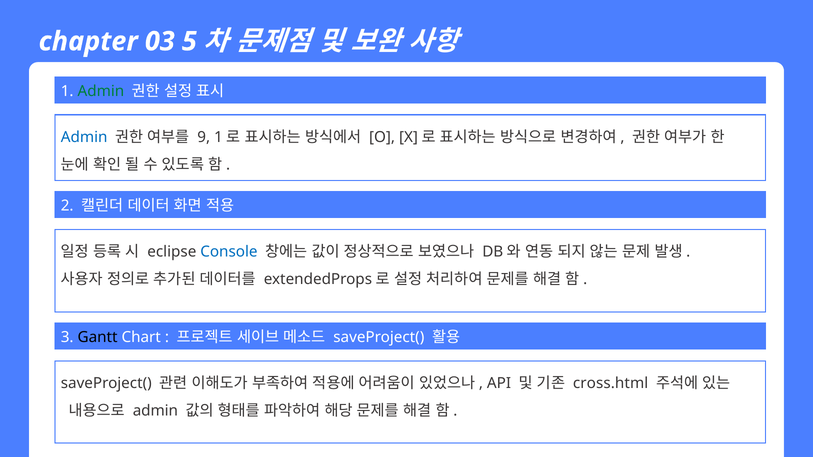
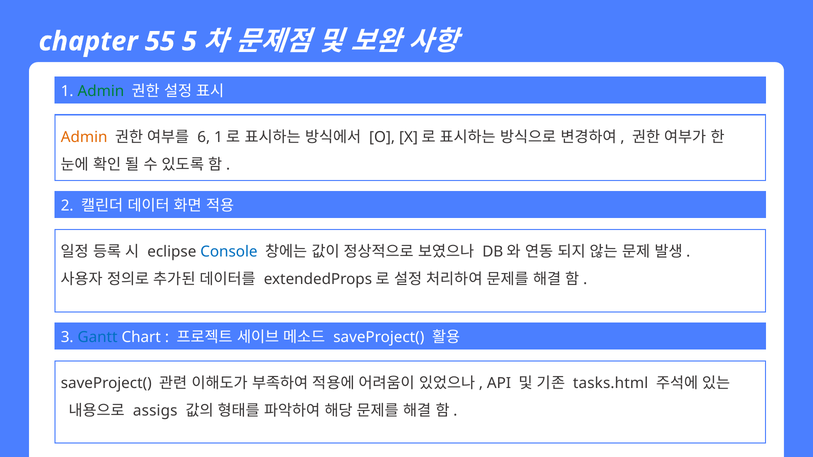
03: 03 -> 55 (160, 41)
Admin colour: blue -> orange (84, 137)
9: 9 -> 6 (204, 137)
Gantt colour: black -> blue (98, 337)
cross.html: cross.html -> tasks.html (611, 383)
admin: admin -> assigs (155, 411)
